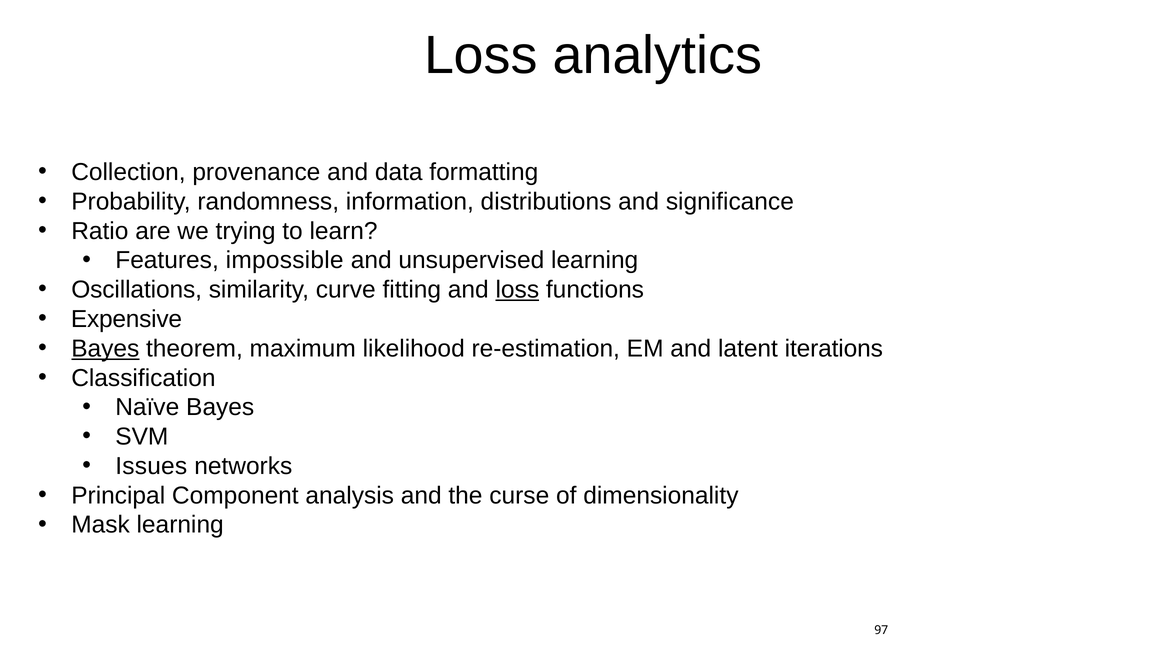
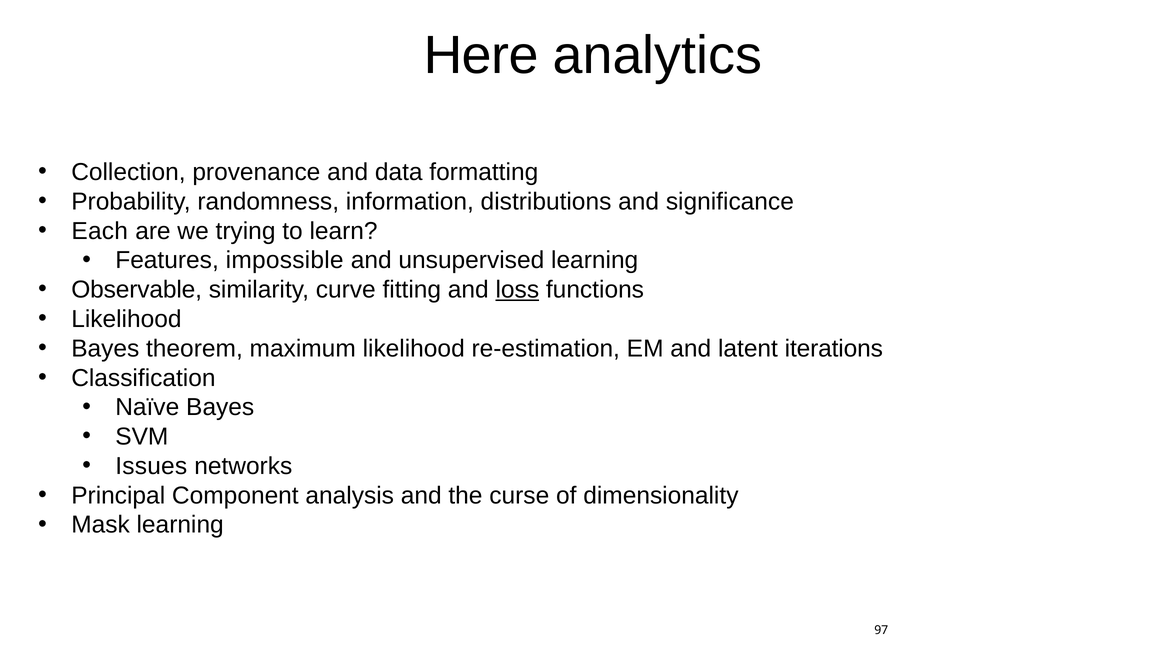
Loss: Loss -> Here (481, 55)
Ratio: Ratio -> Each (100, 231)
Oscillations: Oscillations -> Observable (137, 290)
Expensive: Expensive -> Likelihood (126, 319)
Bayes underline: present -> none (105, 349)
